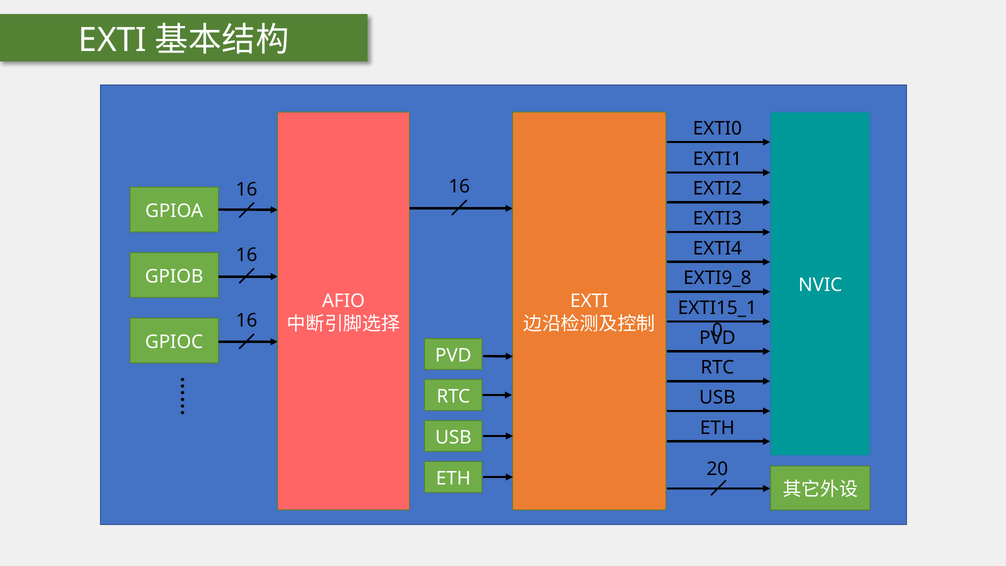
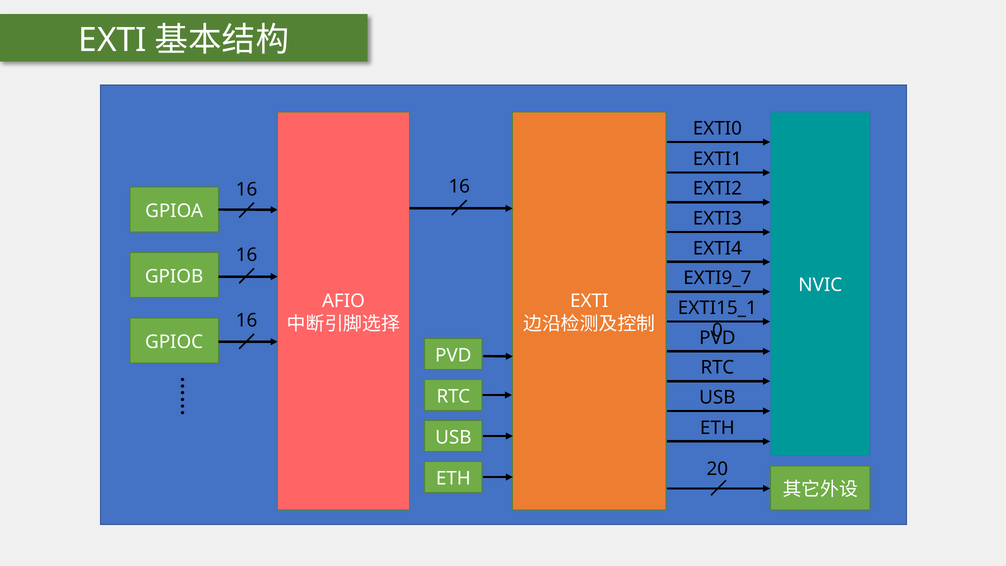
EXTI9_8: EXTI9_8 -> EXTI9_7 (717, 278)
